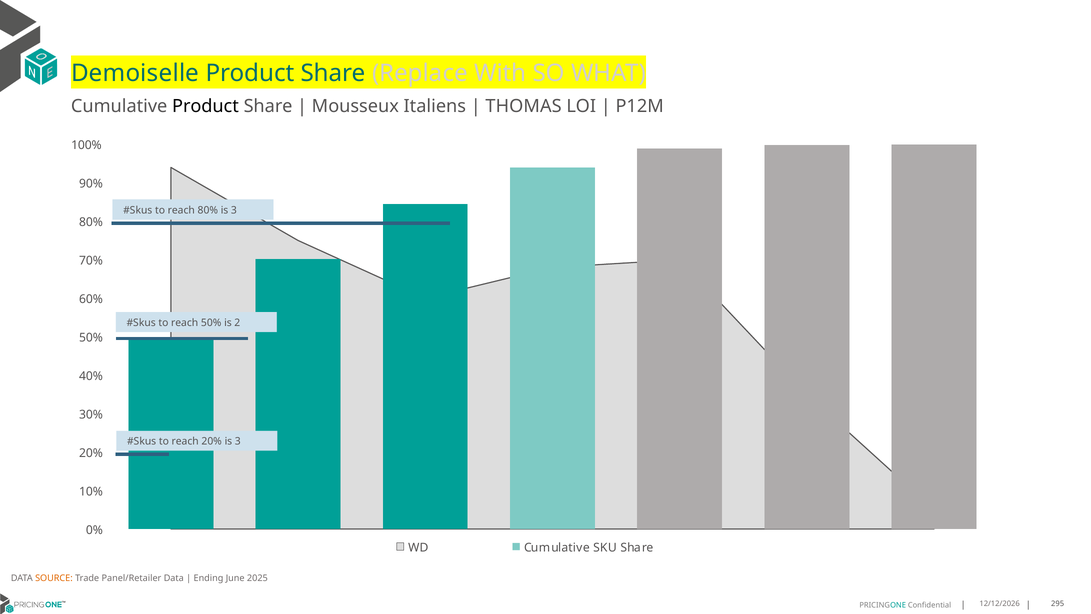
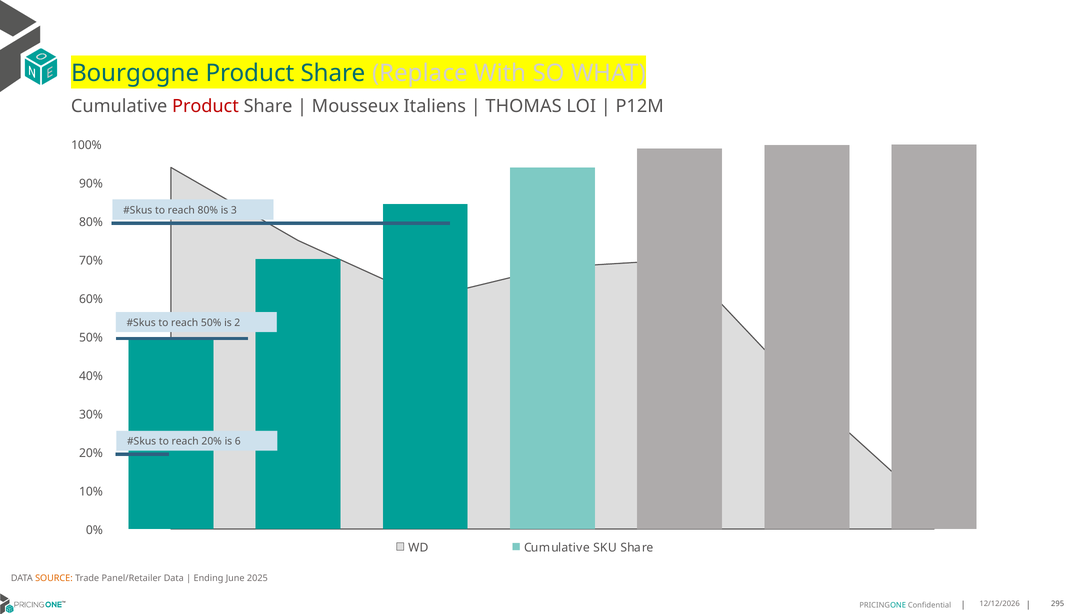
Demoiselle: Demoiselle -> Bourgogne (135, 73)
Product colour: black -> red (205, 106)
20% is 3: 3 -> 6 (238, 441)
